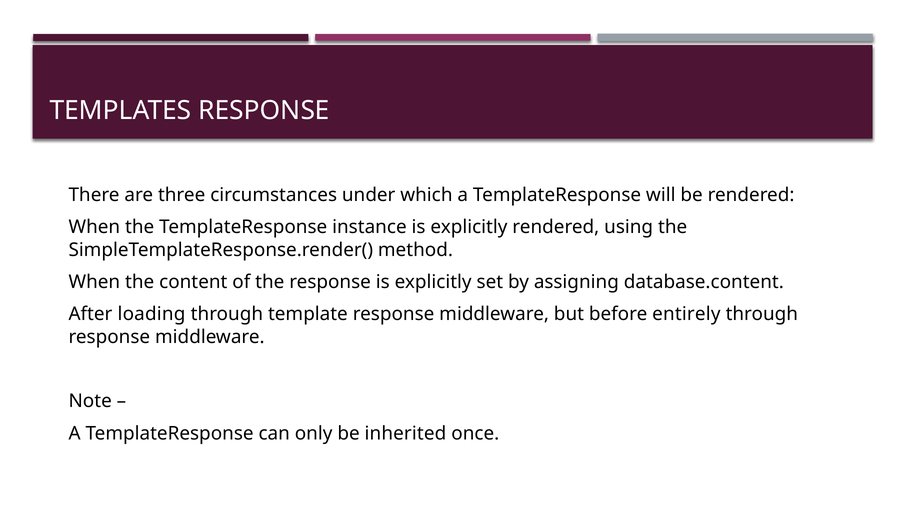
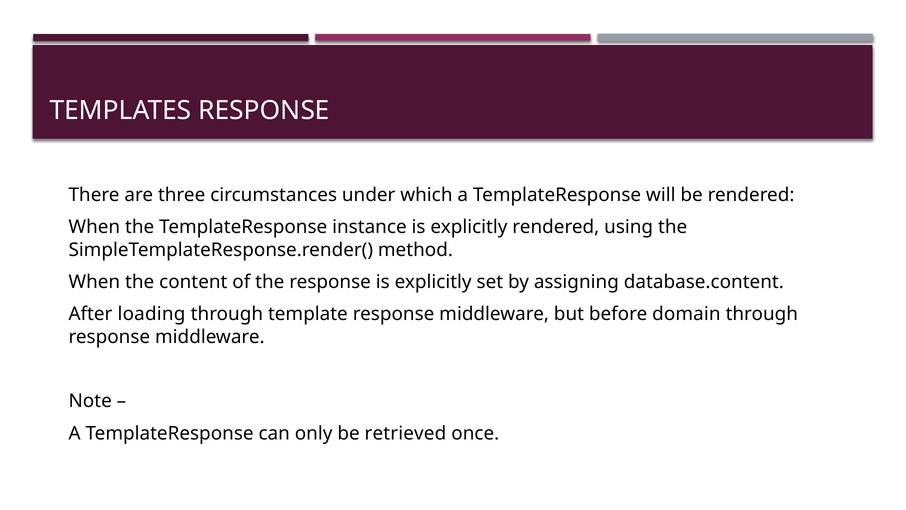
entirely: entirely -> domain (686, 314)
inherited: inherited -> retrieved (405, 433)
